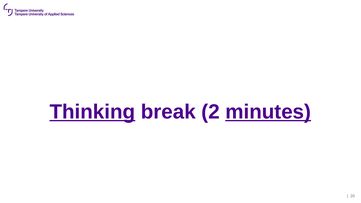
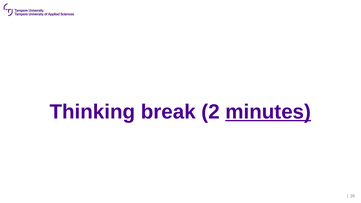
Thinking underline: present -> none (92, 112)
